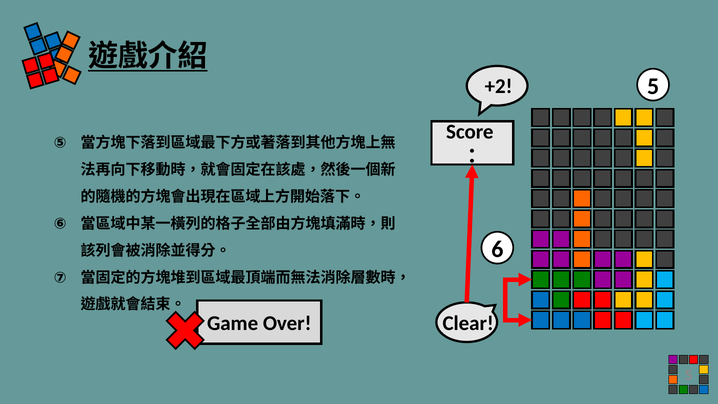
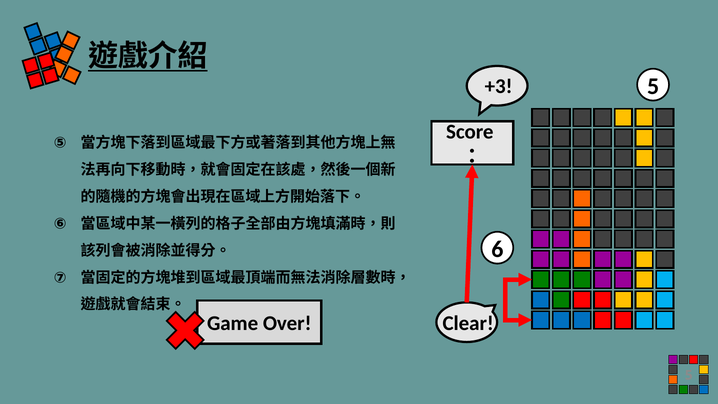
+2: +2 -> +3 (499, 86)
